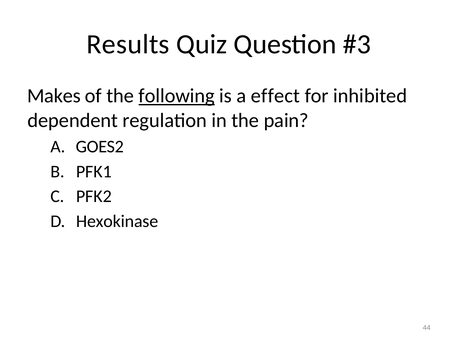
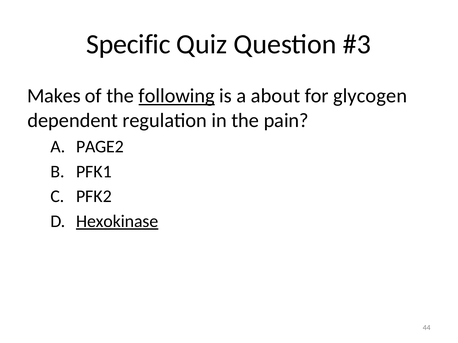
Results: Results -> Specific (128, 44)
effect: effect -> about (276, 96)
inhibited: inhibited -> glycogen (370, 96)
GOES2: GOES2 -> PAGE2 (100, 147)
Hexokinase underline: none -> present (117, 222)
